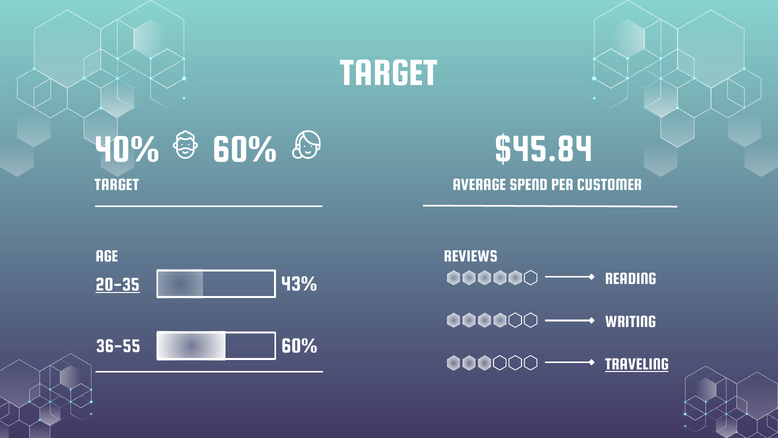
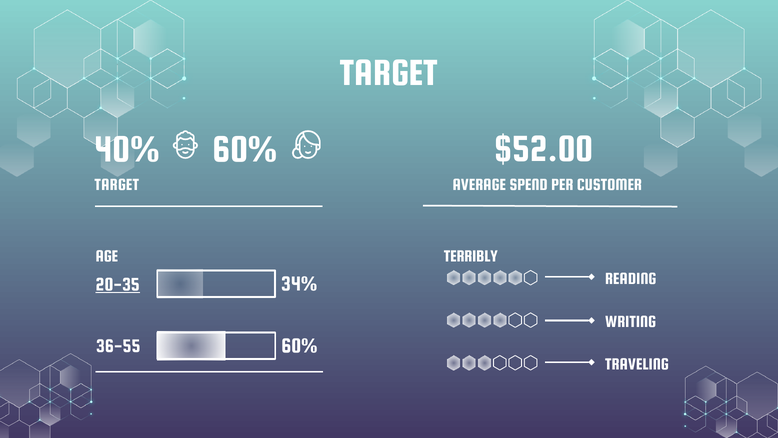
$45.84: $45.84 -> $52.00 (543, 149)
REVIEWS: REVIEWS -> TERRIBLY (471, 256)
43%: 43% -> 34% (299, 283)
TRAVELING underline: present -> none (637, 364)
